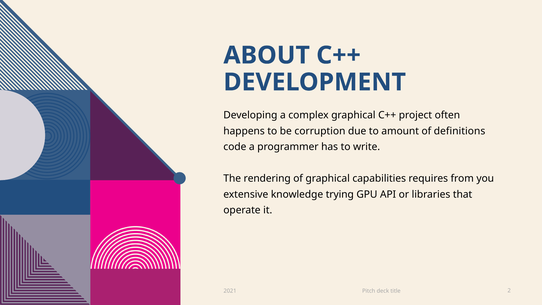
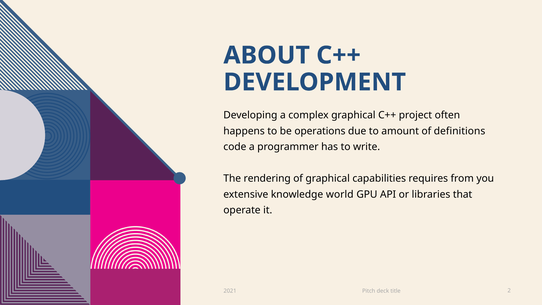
corruption: corruption -> operations (320, 131)
trying: trying -> world (340, 194)
